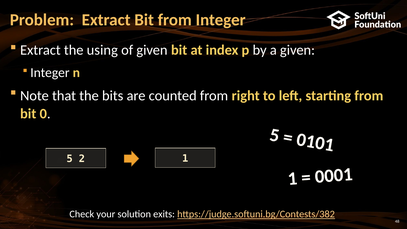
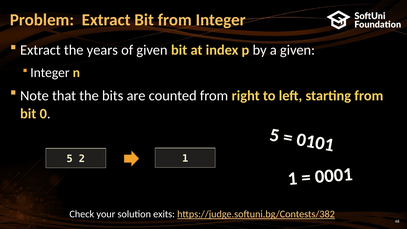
using: using -> years (102, 50)
